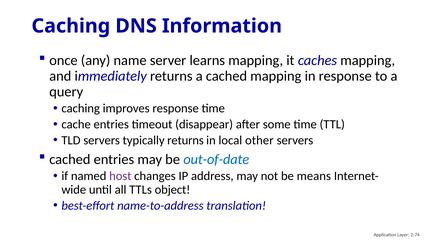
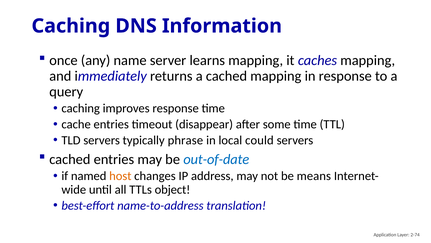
typically returns: returns -> phrase (185, 140)
other: other -> could (259, 140)
host colour: purple -> orange (120, 176)
